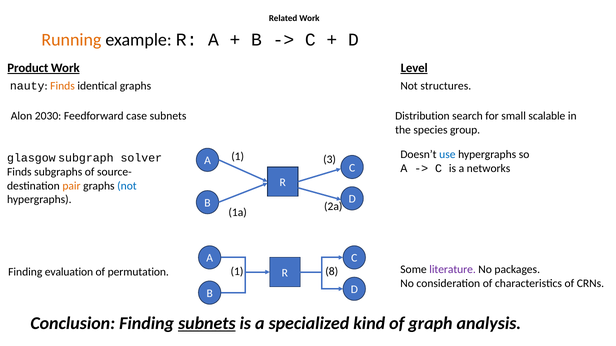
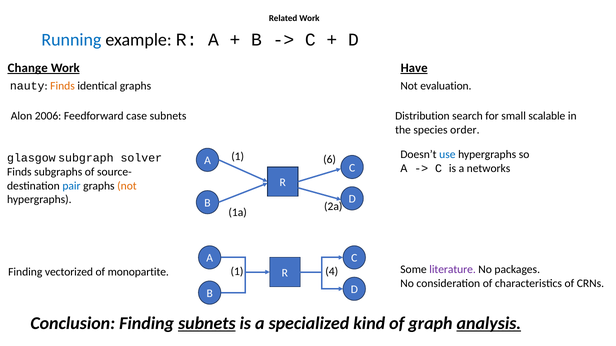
Running colour: orange -> blue (71, 40)
Product: Product -> Change (28, 68)
Level: Level -> Have (414, 68)
structures: structures -> evaluation (446, 86)
2030: 2030 -> 2006 (48, 116)
group: group -> order (465, 130)
3: 3 -> 6 (330, 159)
pair colour: orange -> blue (71, 186)
not colour: blue -> orange (127, 186)
8: 8 -> 4 (332, 272)
evaluation: evaluation -> vectorized (69, 272)
permutation: permutation -> monopartite (138, 272)
analysis underline: none -> present (489, 324)
